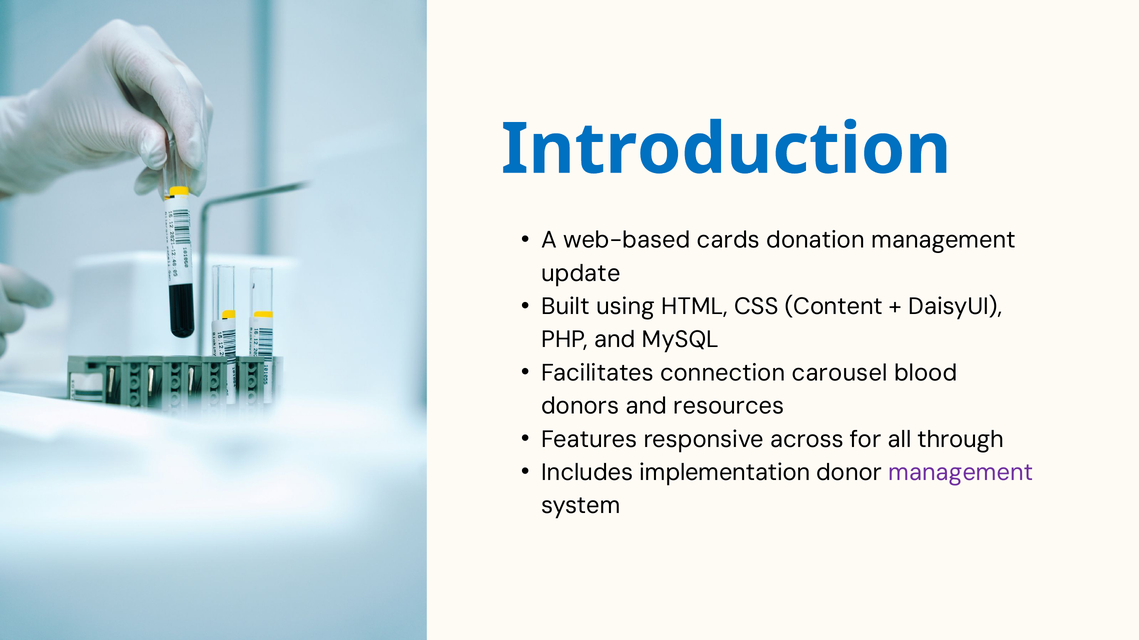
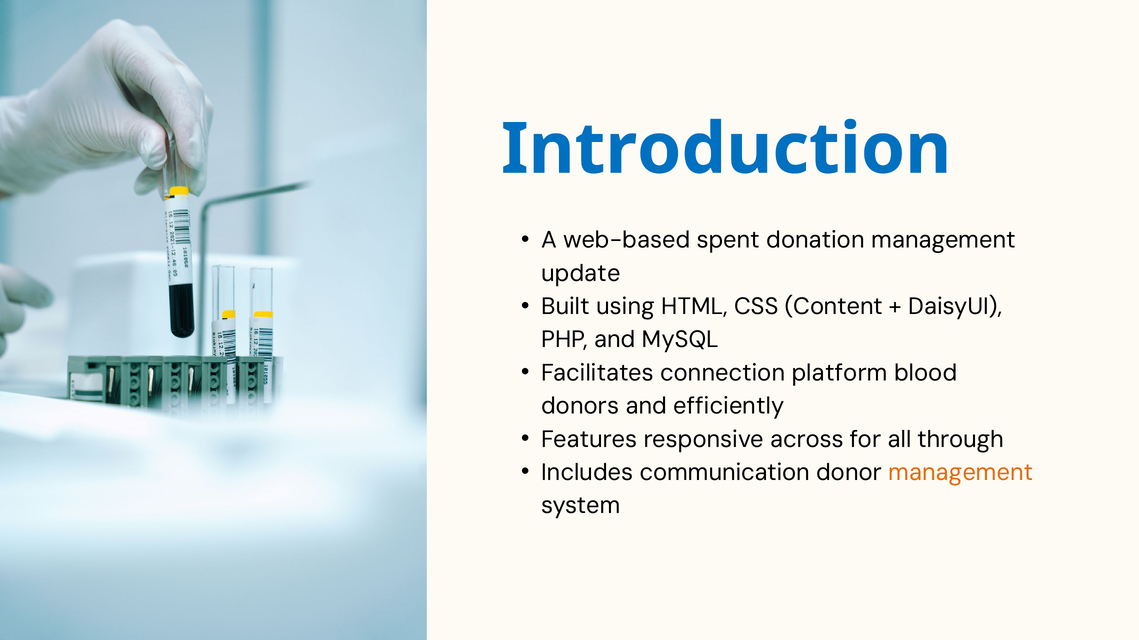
cards: cards -> spent (728, 240)
carousel: carousel -> platform (840, 373)
resources: resources -> efficiently (729, 406)
implementation: implementation -> communication (725, 473)
management colour: purple -> orange (961, 473)
